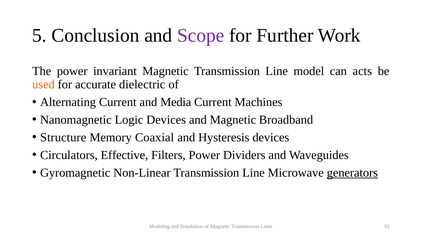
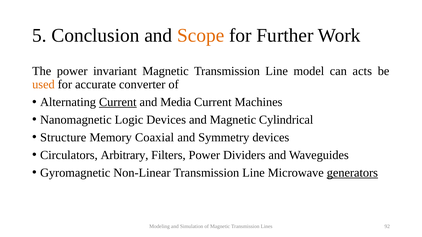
Scope colour: purple -> orange (201, 35)
dielectric: dielectric -> converter (142, 85)
Current underline: none -> present (118, 102)
Broadband: Broadband -> Cylindrical (286, 120)
Hysteresis: Hysteresis -> Symmetry (224, 138)
Effective: Effective -> Arbitrary (124, 155)
